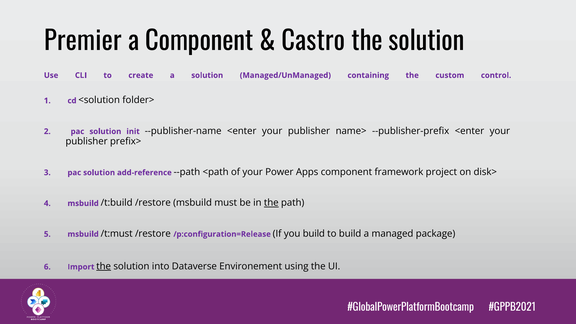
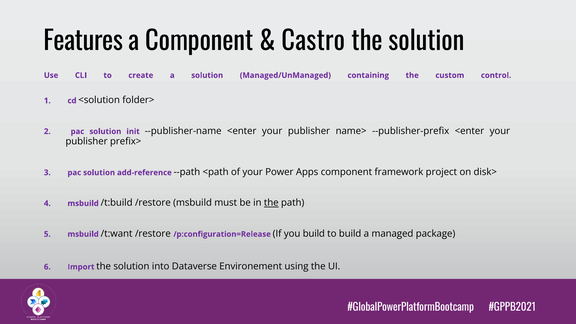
Premier: Premier -> Features (83, 41)
/t:must: /t:must -> /t:want (117, 234)
the underline: present -> none (104, 266)
